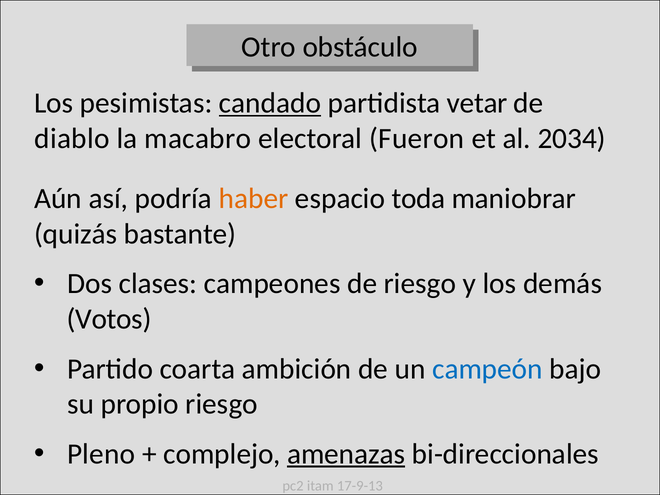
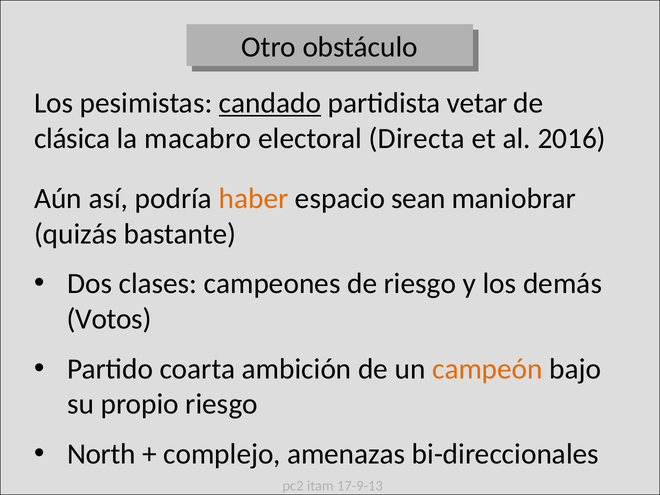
diablo: diablo -> clásica (72, 138)
Fueron: Fueron -> Directa (417, 138)
2034: 2034 -> 2016 (572, 138)
toda: toda -> sean (418, 199)
campeón colour: blue -> orange (487, 369)
Pleno: Pleno -> North (101, 454)
amenazas underline: present -> none (346, 454)
